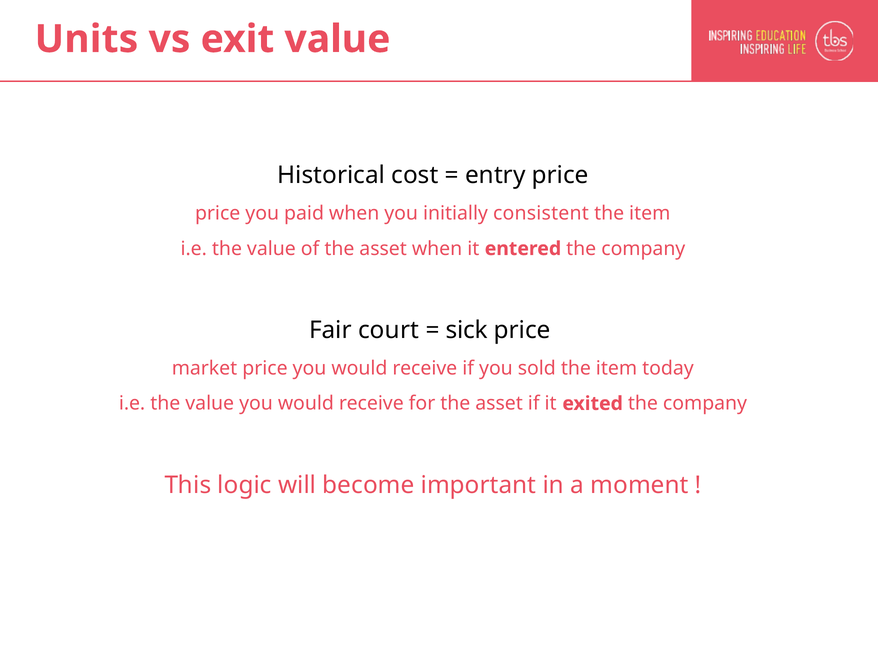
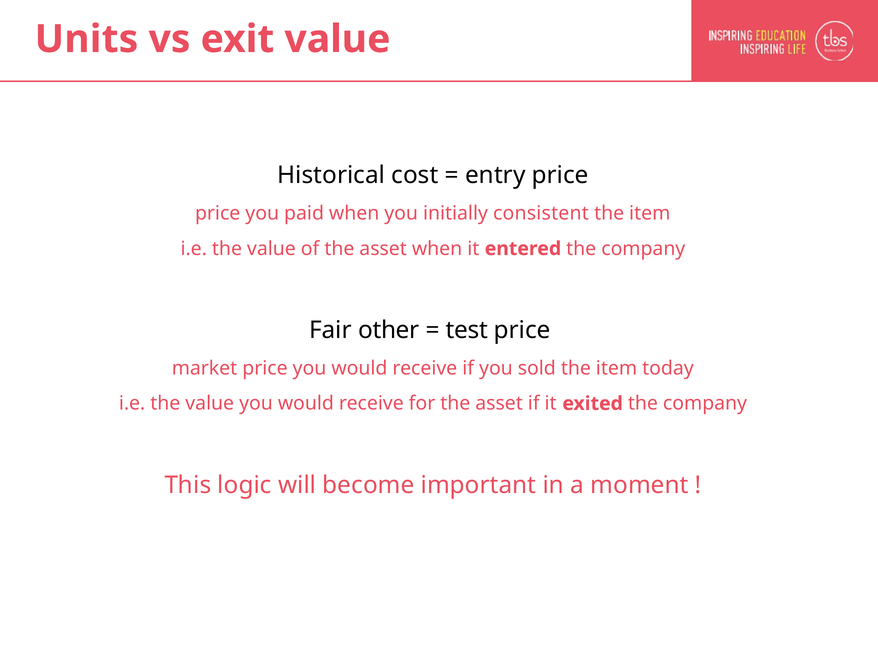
court: court -> other (389, 330)
sick: sick -> test (467, 330)
